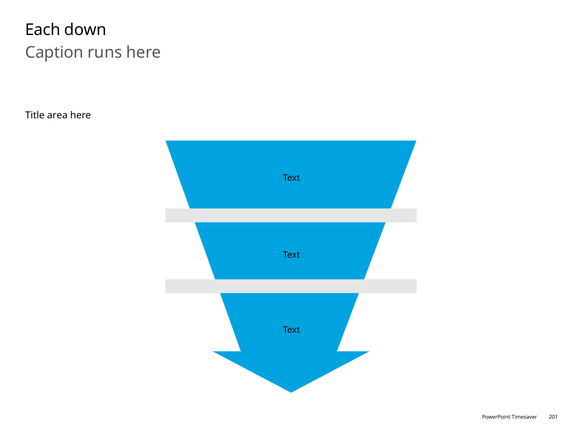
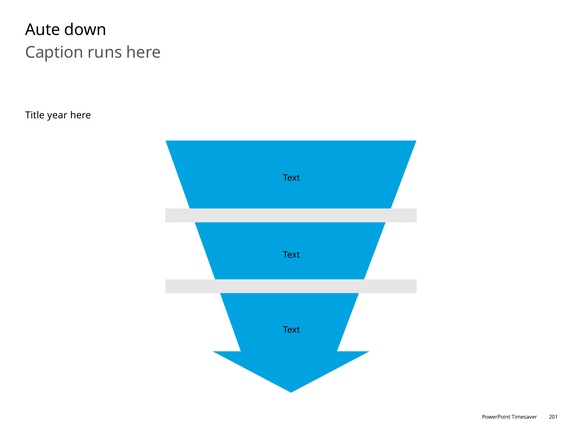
Each: Each -> Aute (43, 30)
area: area -> year (57, 116)
